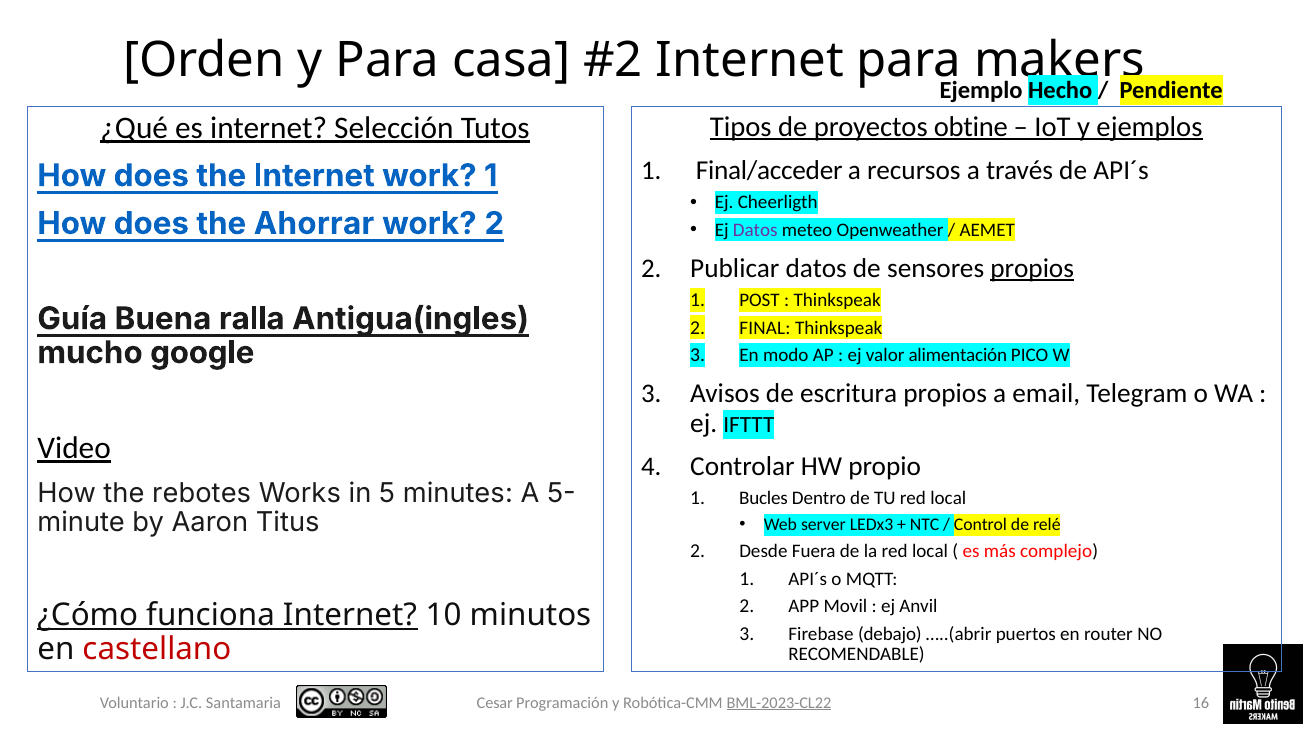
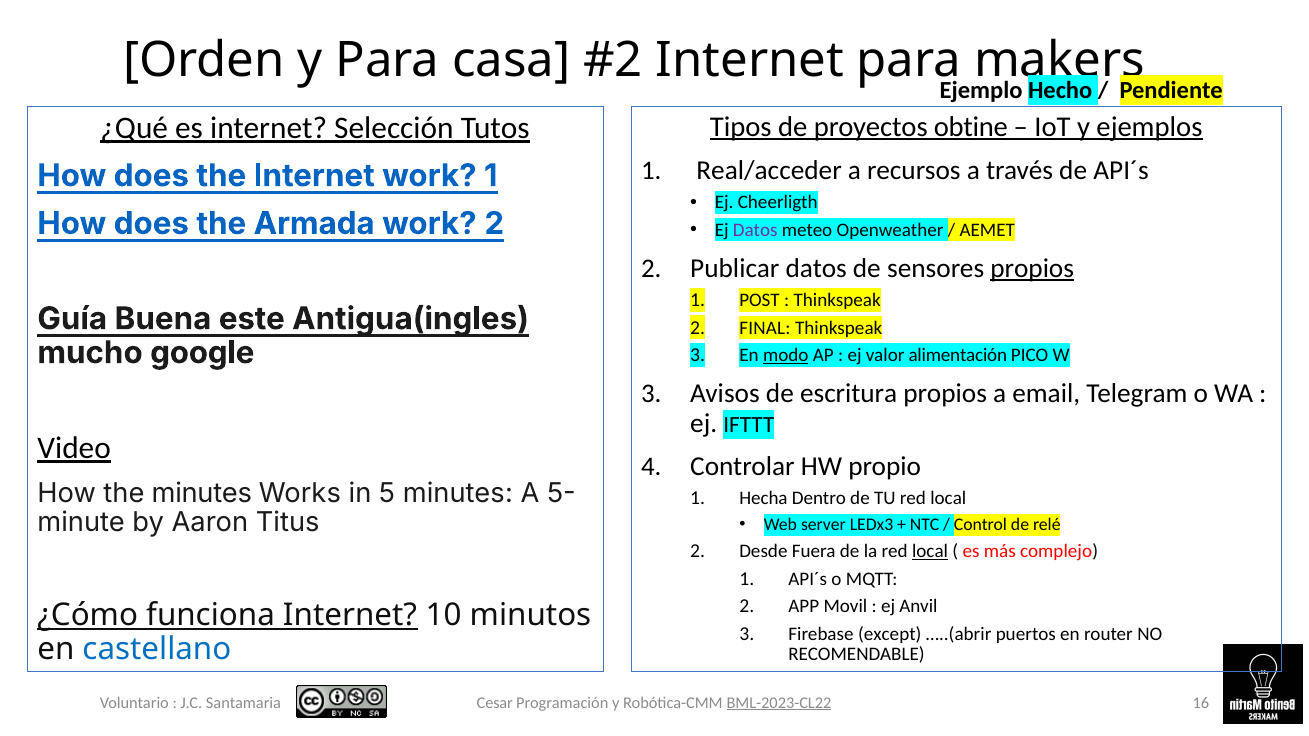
Final/acceder: Final/acceder -> Real/acceder (769, 171)
Ahorrar: Ahorrar -> Armada (314, 224)
ralla: ralla -> este (252, 319)
modo underline: none -> present (786, 355)
the rebotes: rebotes -> minutes (202, 493)
Bucles: Bucles -> Hecha (763, 498)
local underline: none -> present (930, 552)
debajo: debajo -> except (890, 634)
castellano colour: red -> blue (157, 650)
